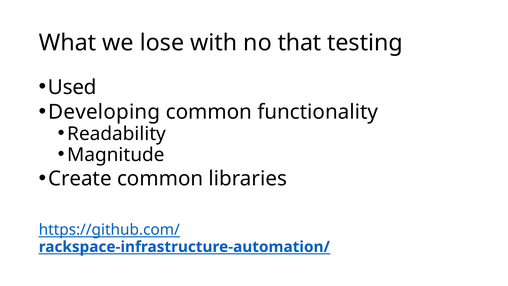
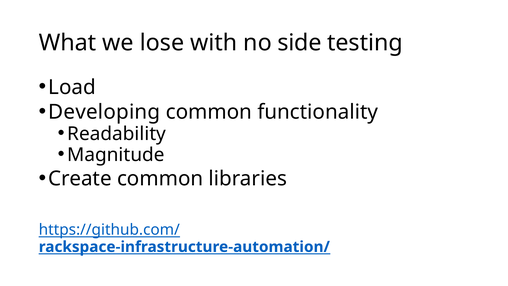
that: that -> side (300, 43)
Used: Used -> Load (72, 87)
